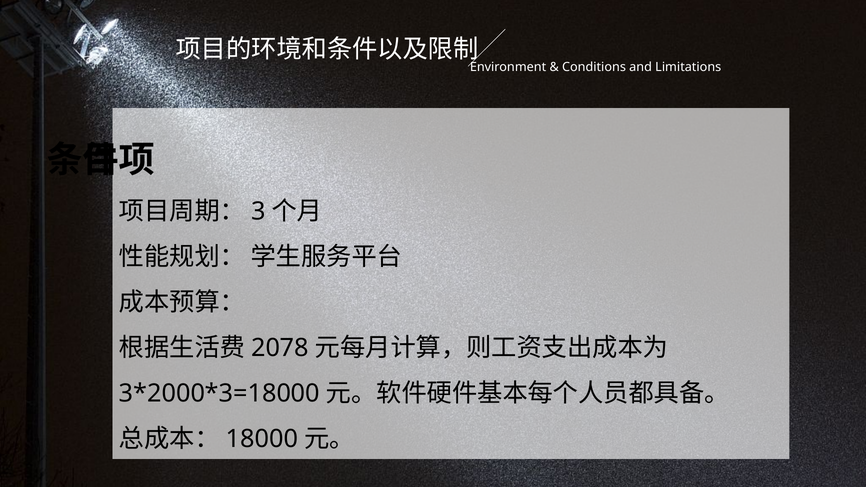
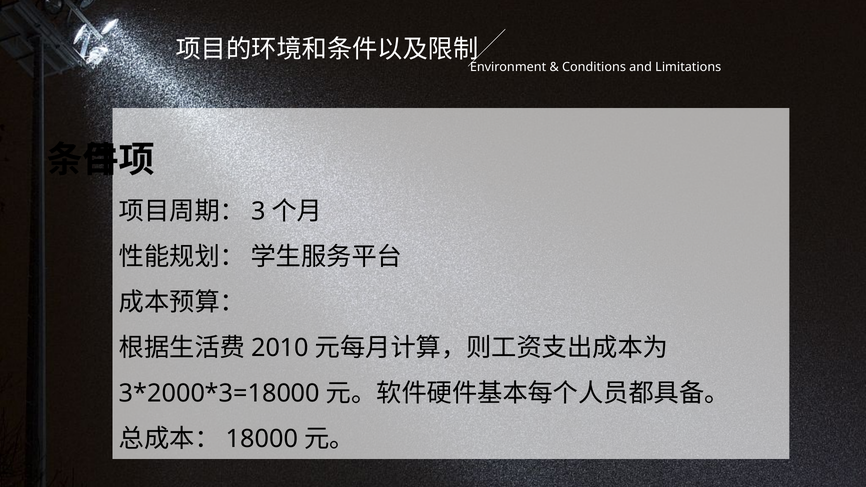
2078: 2078 -> 2010 (280, 348)
